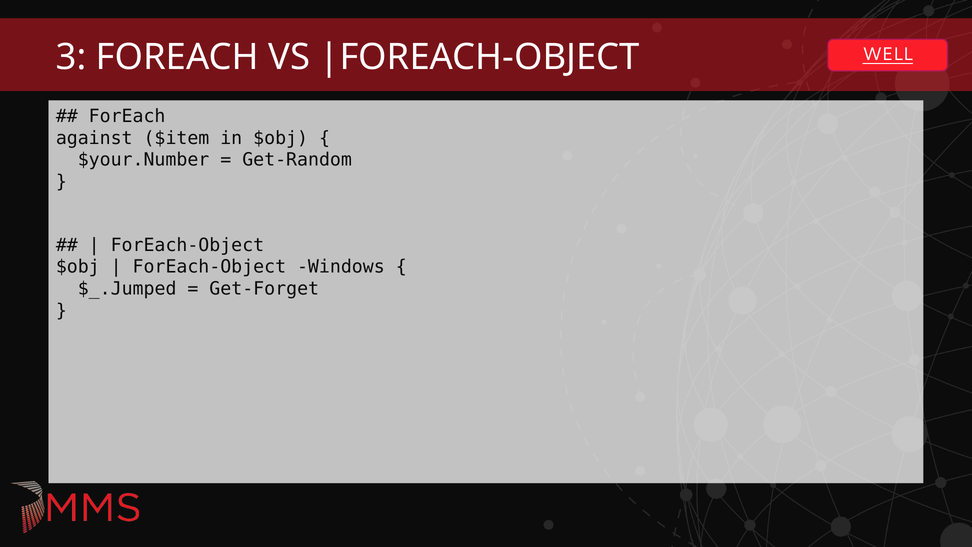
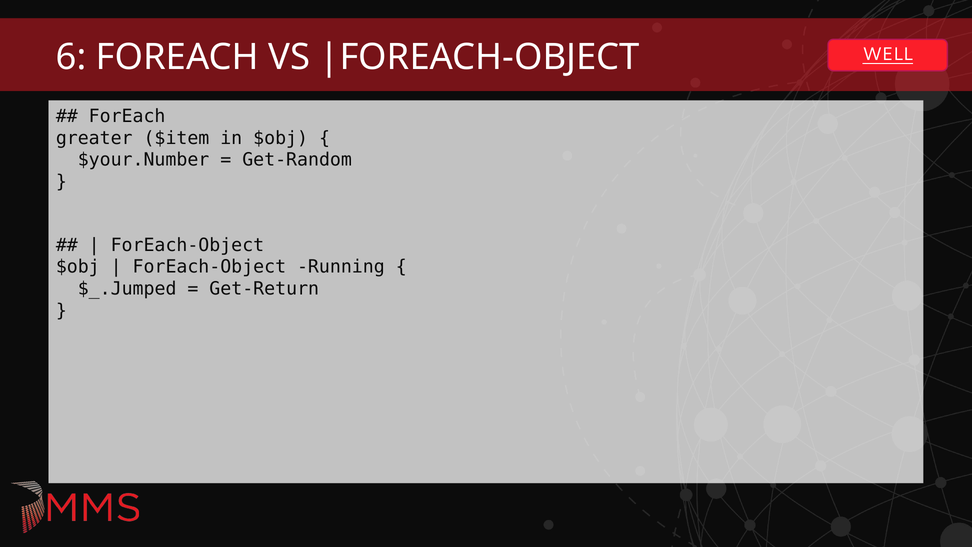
3: 3 -> 6 (71, 57)
against: against -> greater (94, 138)
Windows: Windows -> Running (341, 267)
Get-Forget: Get-Forget -> Get-Return (264, 289)
